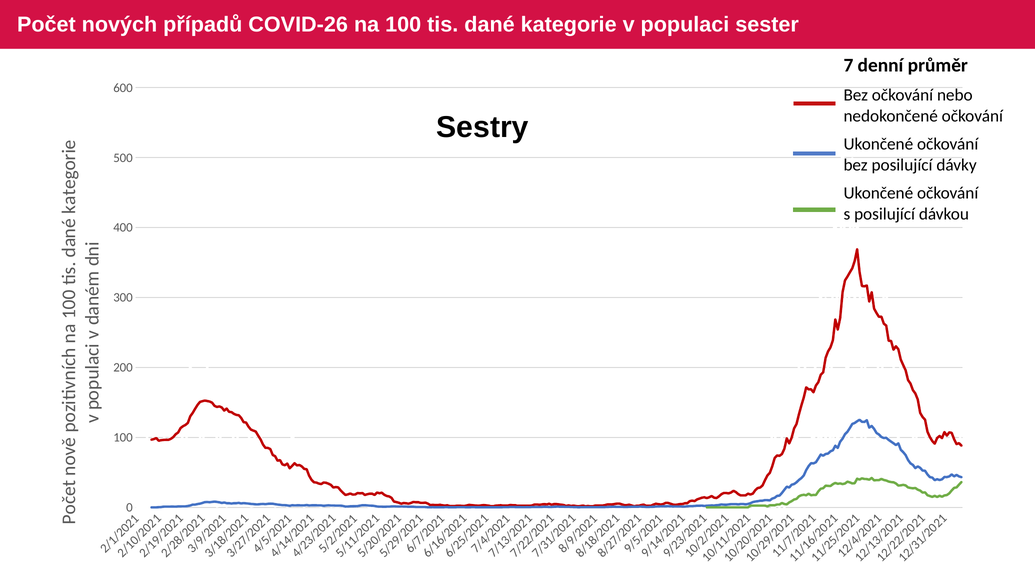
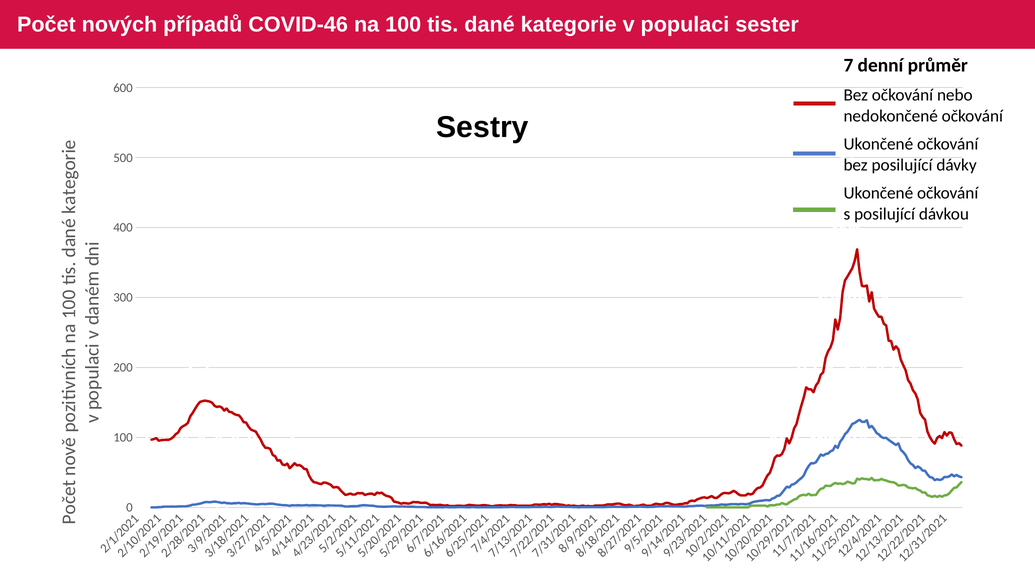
COVID-26: COVID-26 -> COVID-46 (298, 25)
